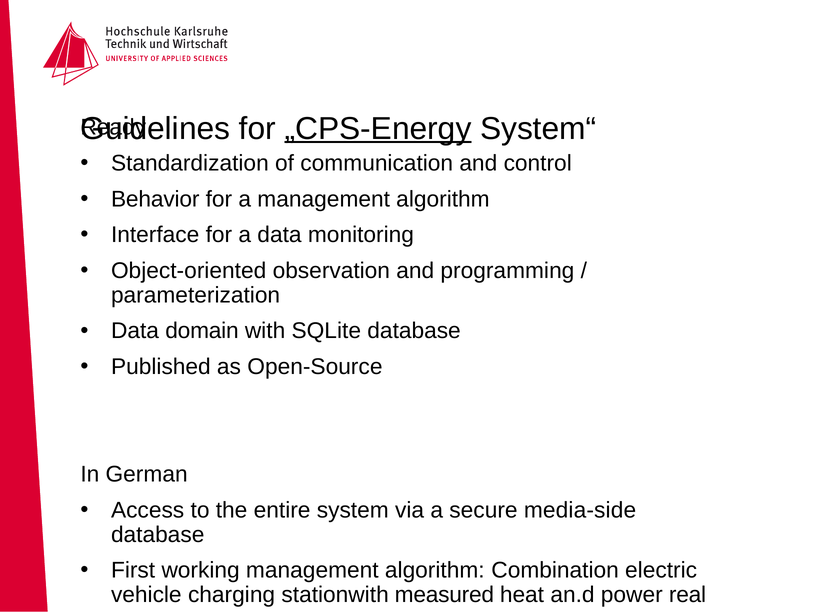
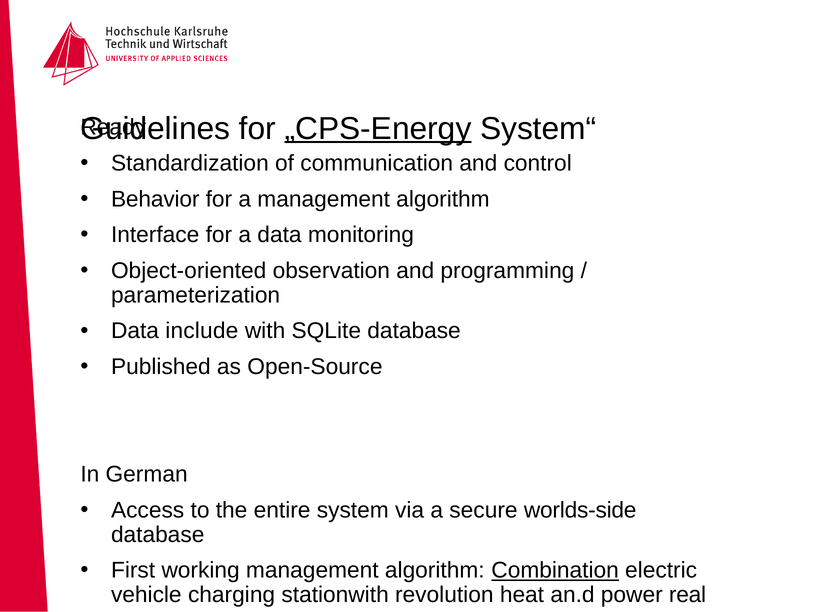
domain: domain -> include (202, 331)
media-side: media-side -> worlds-side (580, 511)
Combination underline: none -> present (555, 571)
measured: measured -> revolution (444, 596)
